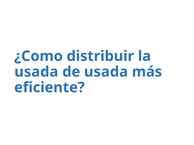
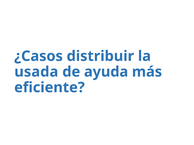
¿Como: ¿Como -> ¿Casos (39, 56)
de usada: usada -> ayuda (106, 72)
